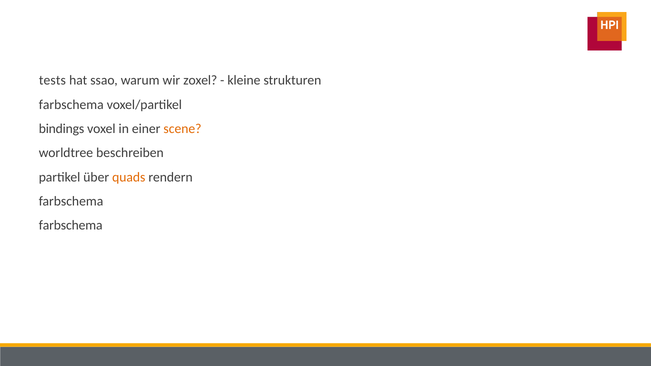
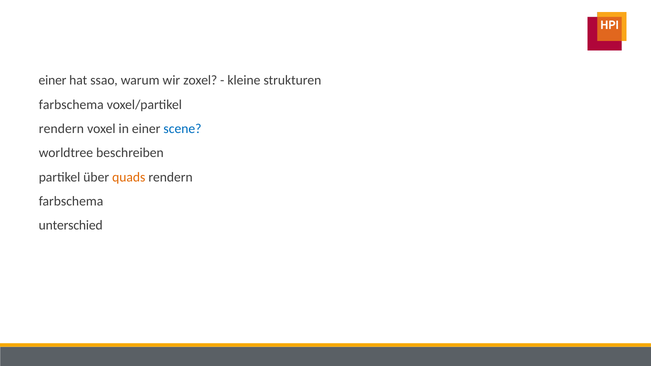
tests: tests -> einer (53, 81)
bindings: bindings -> rendern (61, 129)
scene colour: orange -> blue (182, 129)
farbschema: farbschema -> unterschied (71, 225)
